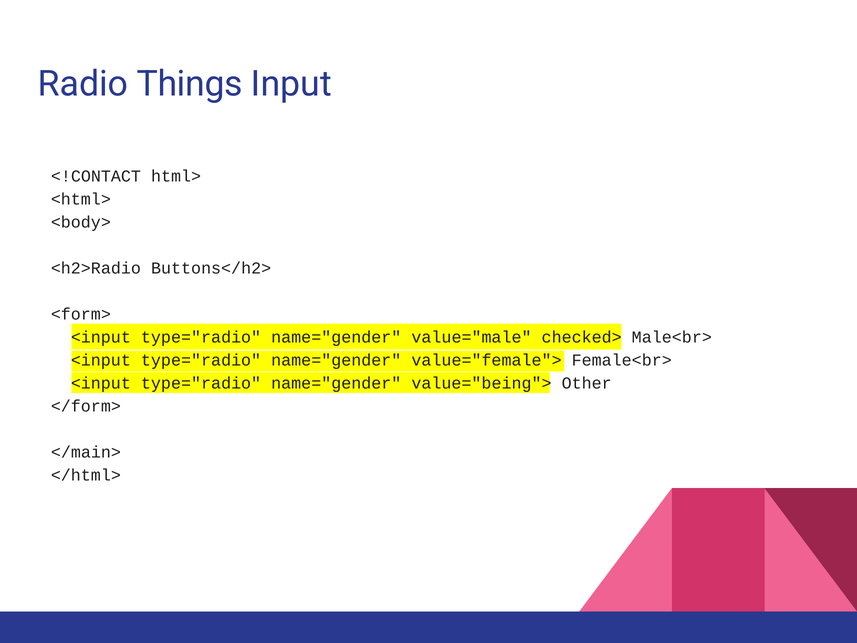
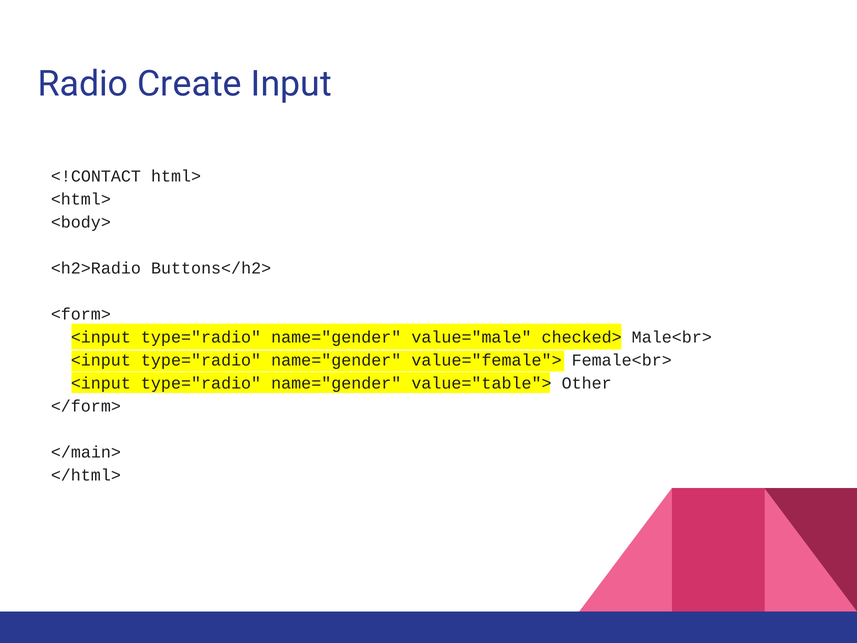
Things: Things -> Create (189, 84)
value="being">: value="being"> -> value="table"> (481, 383)
